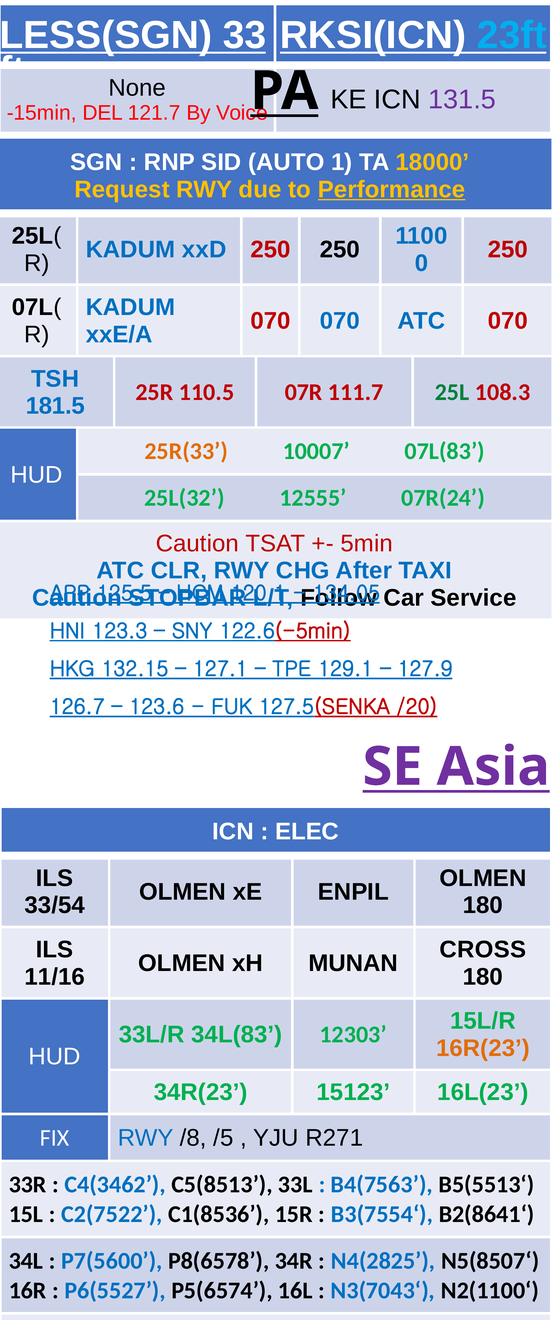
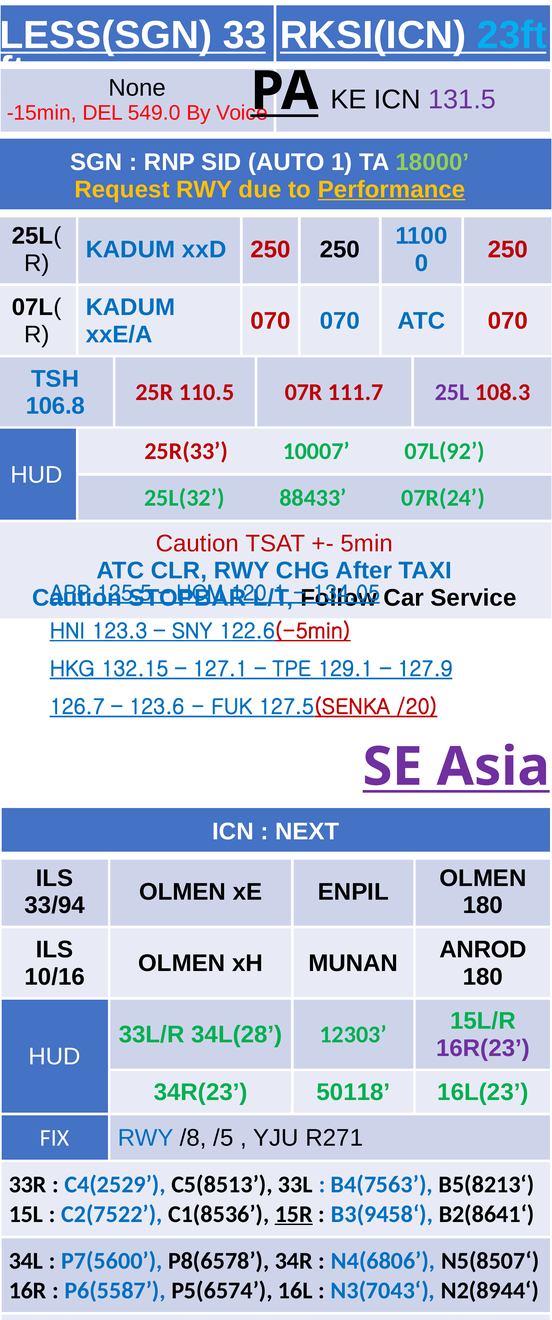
121.7: 121.7 -> 549.0 (154, 113)
18000 colour: yellow -> light green (432, 162)
25L colour: green -> purple (452, 392)
181.5: 181.5 -> 106.8 (55, 406)
25R(33 colour: orange -> red (186, 451)
07L(83: 07L(83 -> 07L(92 (445, 451)
12555: 12555 -> 88433 (313, 498)
ELEC: ELEC -> NEXT (307, 832)
33/54: 33/54 -> 33/94 (55, 906)
CROSS: CROSS -> ANROD (483, 950)
11/16: 11/16 -> 10/16 (55, 977)
34L(83: 34L(83 -> 34L(28 (237, 1035)
16R(23 colour: orange -> purple (483, 1049)
15123: 15123 -> 50118 (353, 1093)
C4(3462: C4(3462 -> C4(2529 (115, 1185)
B5(5513‘: B5(5513‘ -> B5(8213‘ (486, 1185)
15R underline: none -> present (294, 1215)
B3(7554‘: B3(7554‘ -> B3(9458‘ (382, 1215)
N4(2825: N4(2825 -> N4(6806 (383, 1262)
P6(5527: P6(5527 -> P6(5587 (115, 1291)
N2(1100‘: N2(1100‘ -> N2(8944‘ (490, 1291)
